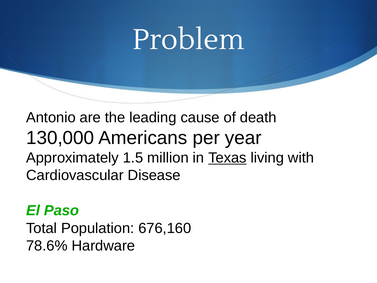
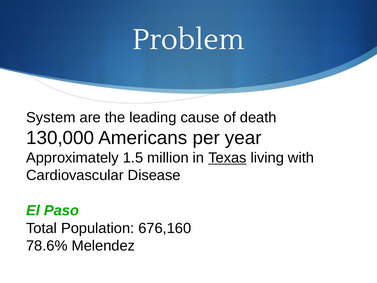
Antonio: Antonio -> System (51, 117)
Hardware: Hardware -> Melendez (103, 246)
